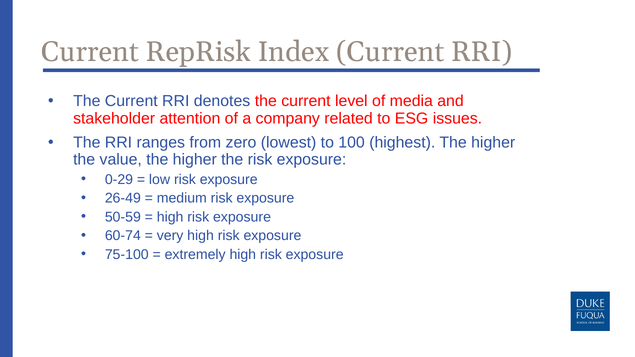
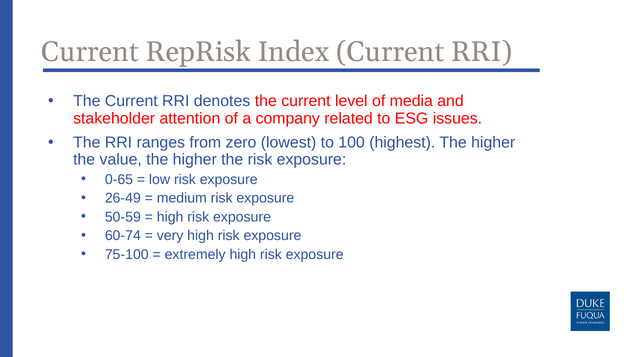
0-29: 0-29 -> 0-65 (119, 180)
